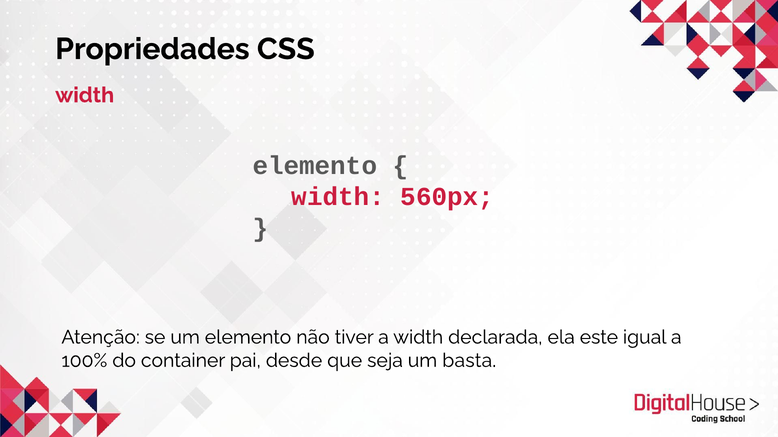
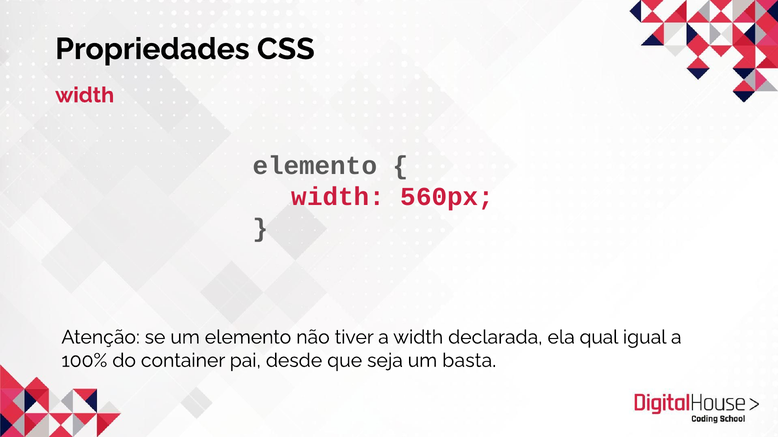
este: este -> qual (599, 338)
